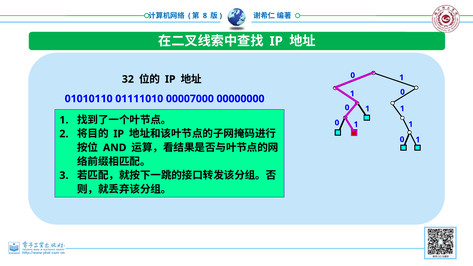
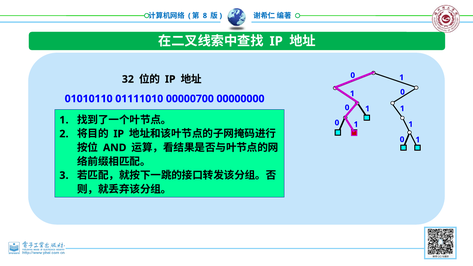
00007000: 00007000 -> 00000700 (190, 99)
